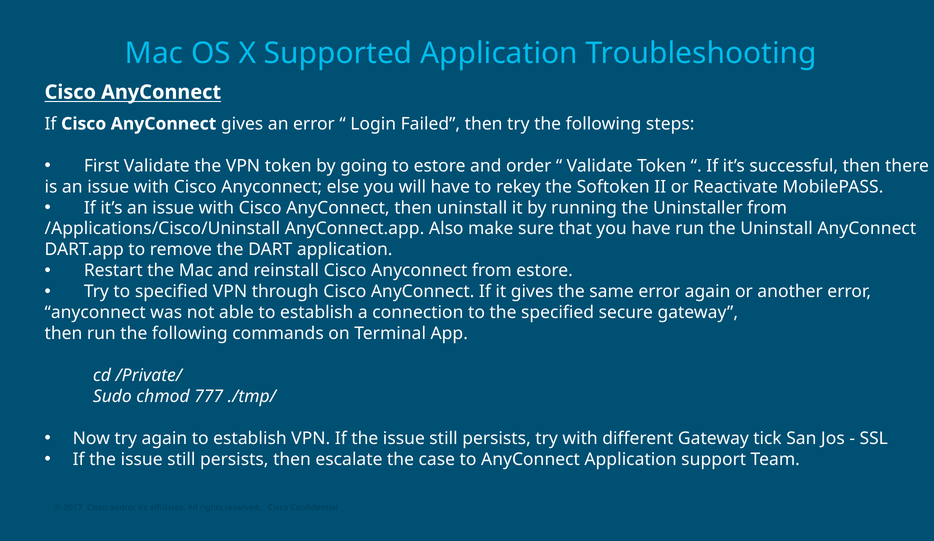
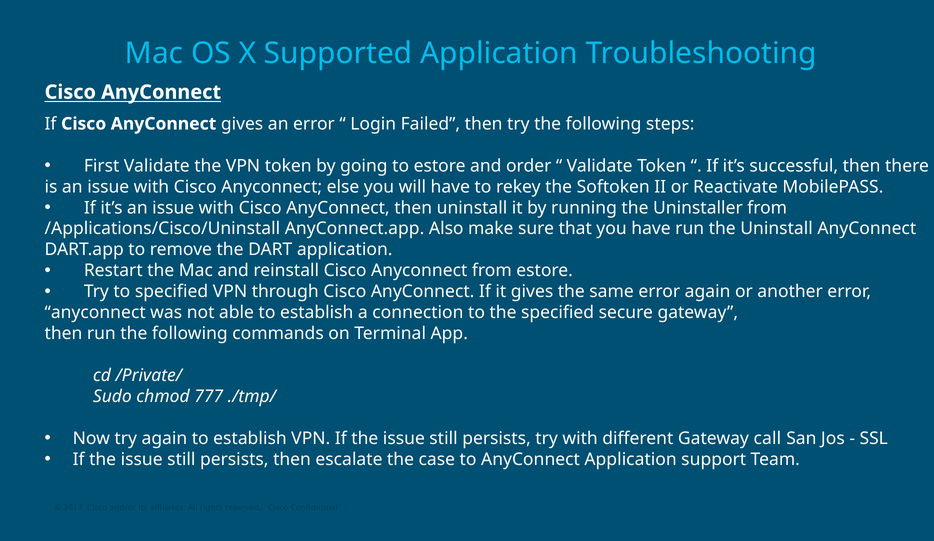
tick: tick -> call (767, 438)
